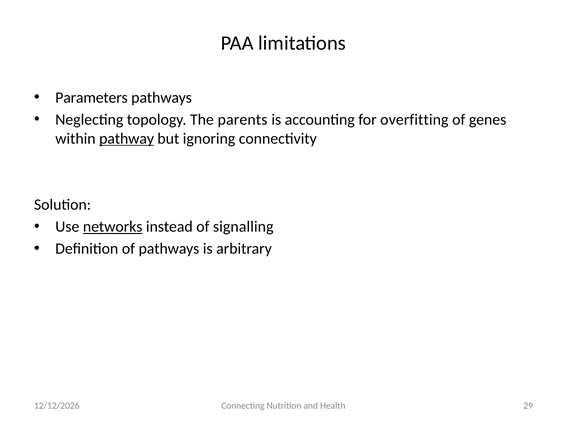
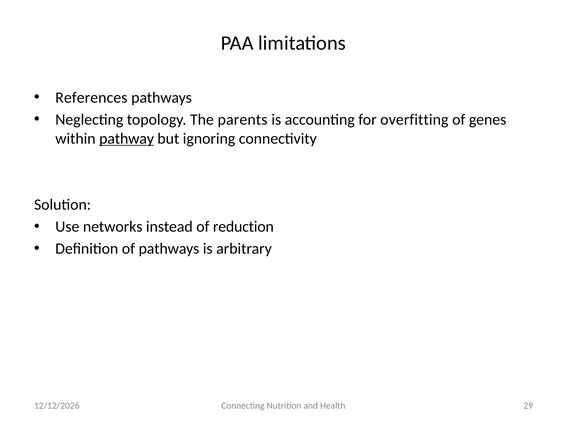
Parameters: Parameters -> References (91, 98)
networks underline: present -> none (113, 227)
signalling: signalling -> reduction (243, 227)
